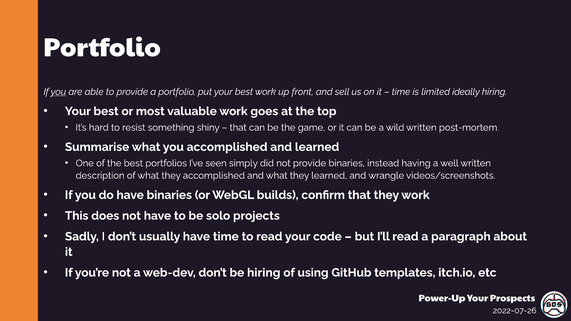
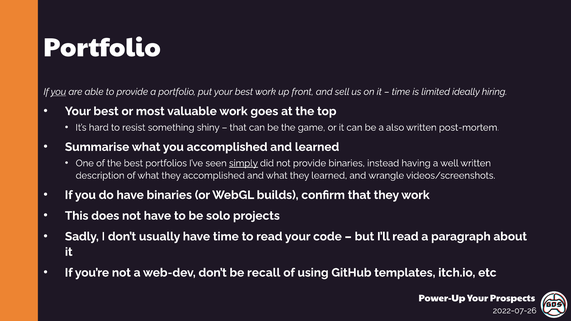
wild: wild -> also (395, 128)
simply underline: none -> present (243, 163)
be hiring: hiring -> recall (264, 273)
